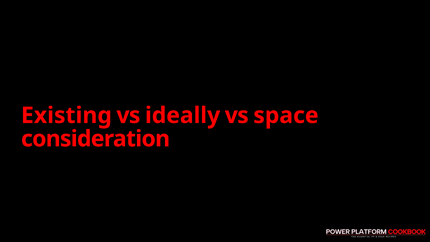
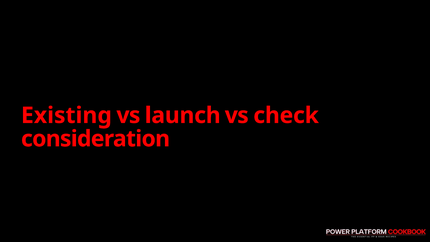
ideally: ideally -> launch (183, 115)
space: space -> check (286, 115)
